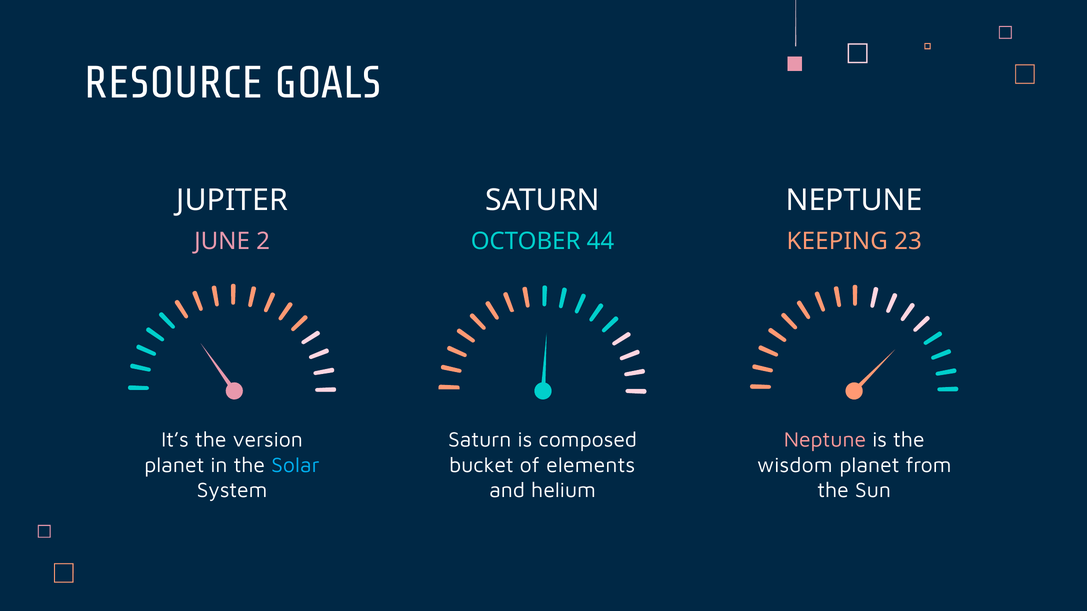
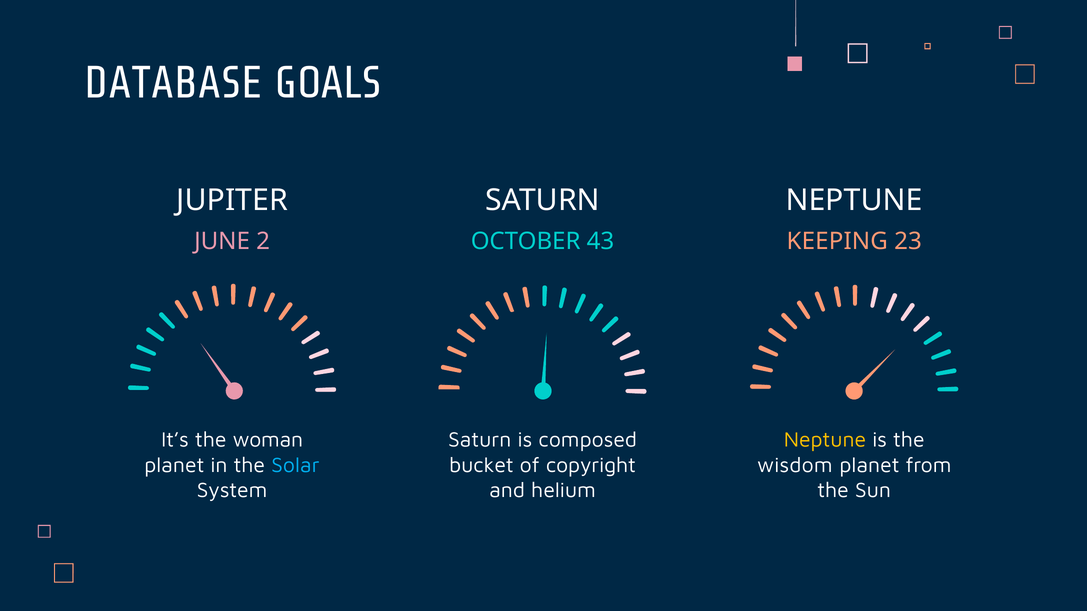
RESOURCE: RESOURCE -> DATABASE (174, 83)
44: 44 -> 43 (600, 241)
version: version -> woman (268, 440)
Neptune colour: pink -> yellow (825, 440)
elements: elements -> copyright (591, 465)
